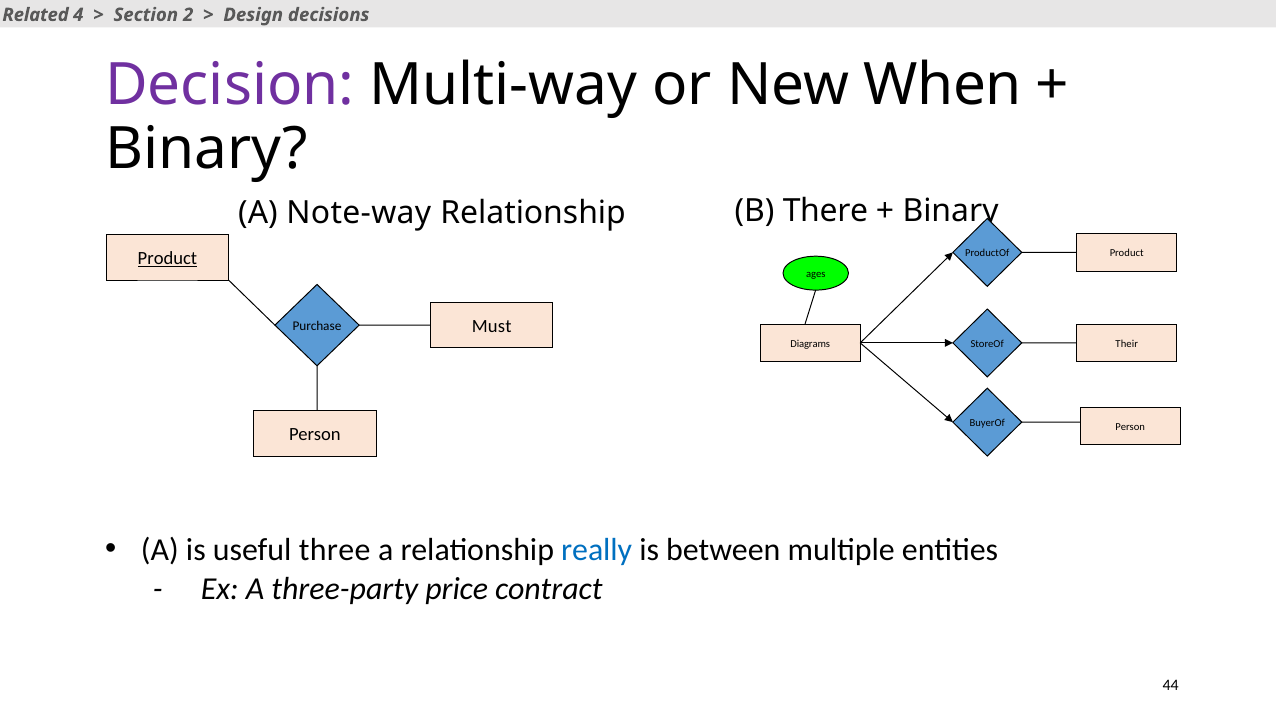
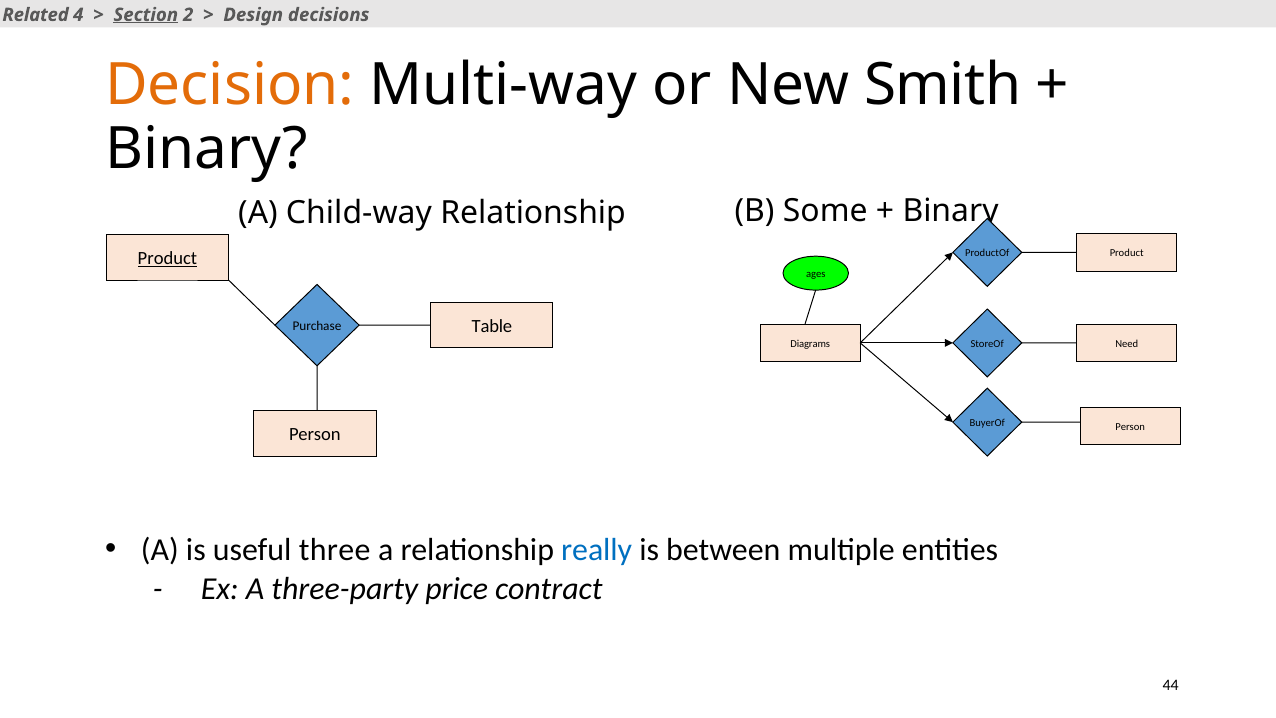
Section underline: none -> present (146, 15)
Decision colour: purple -> orange (230, 86)
When: When -> Smith (943, 86)
Note-way: Note-way -> Child-way (359, 213)
There: There -> Some (825, 211)
Must: Must -> Table (492, 326)
Their: Their -> Need (1127, 344)
